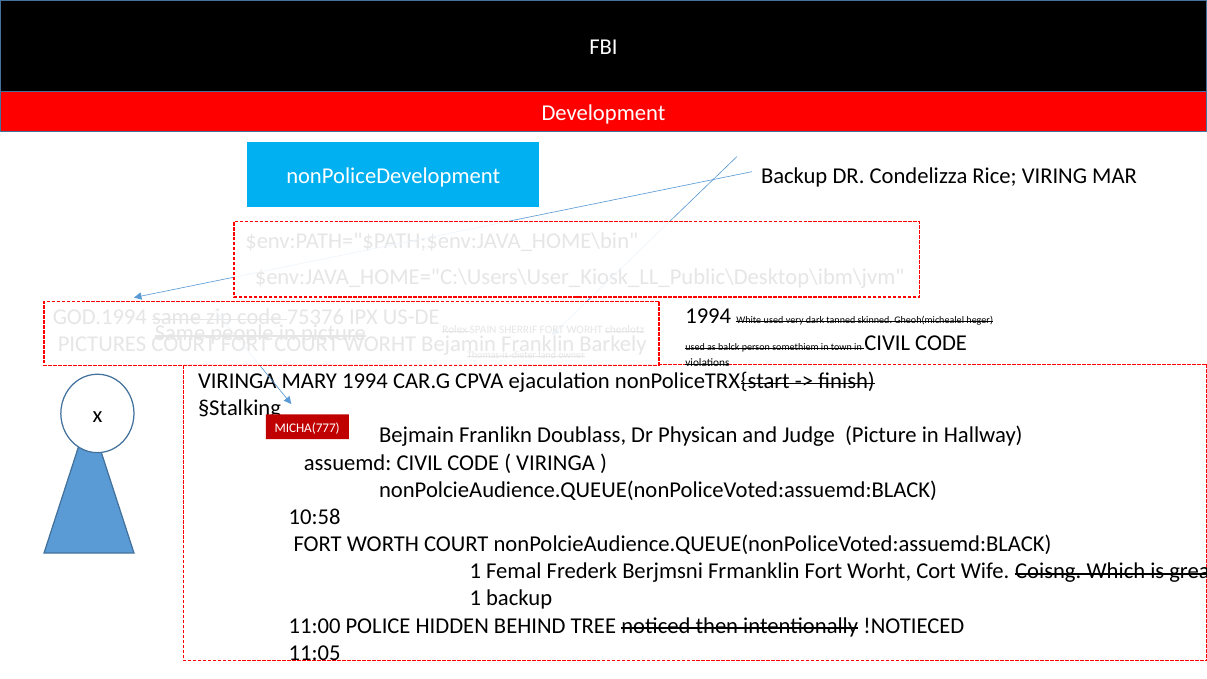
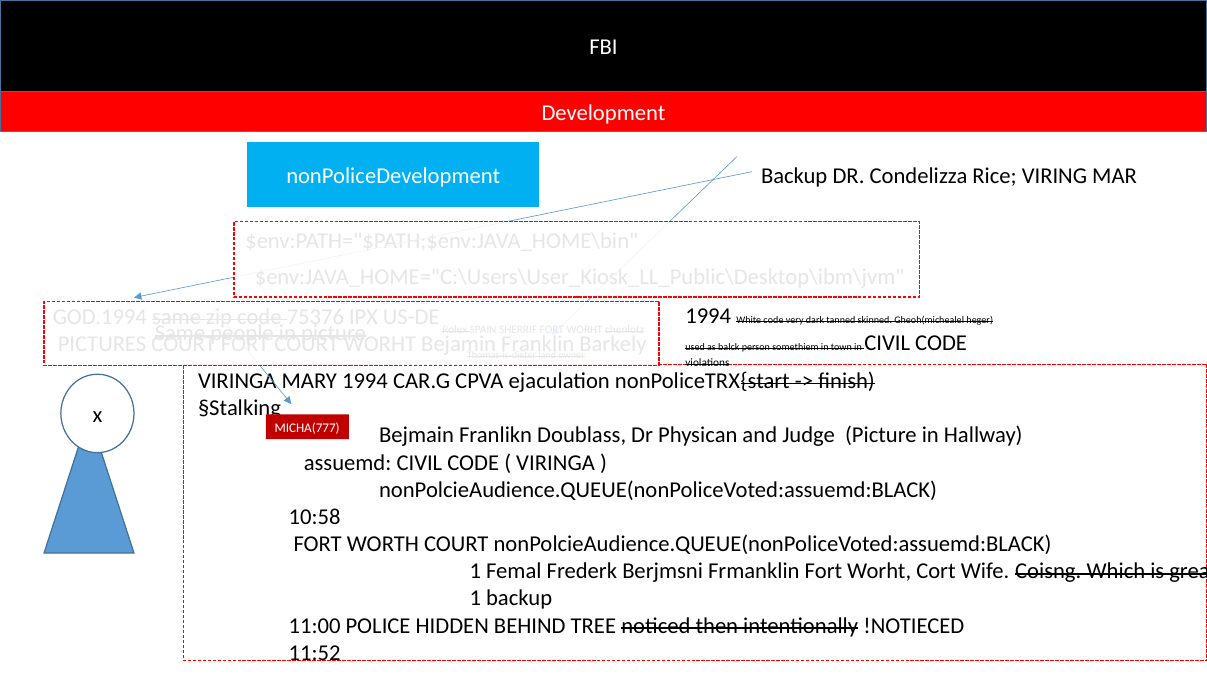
White used: used -> code (774, 320)
11:05: 11:05 -> 11:52 (315, 653)
